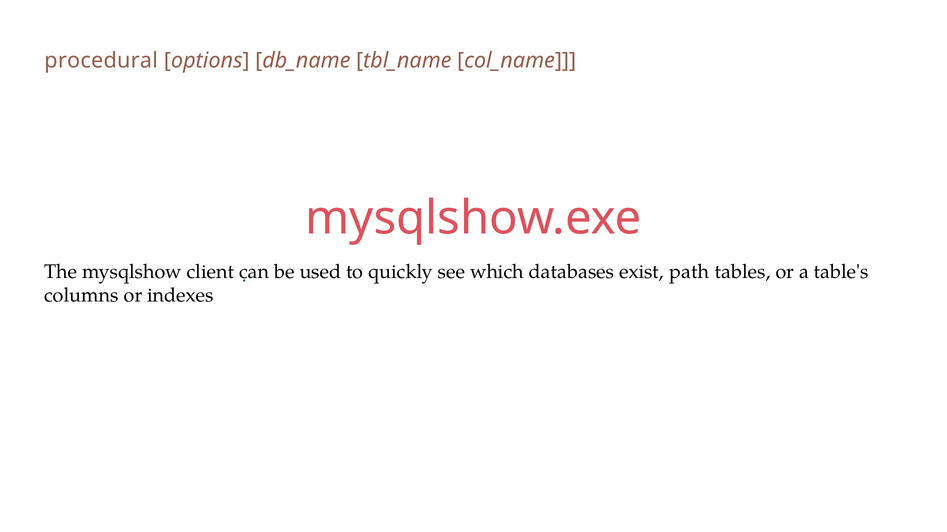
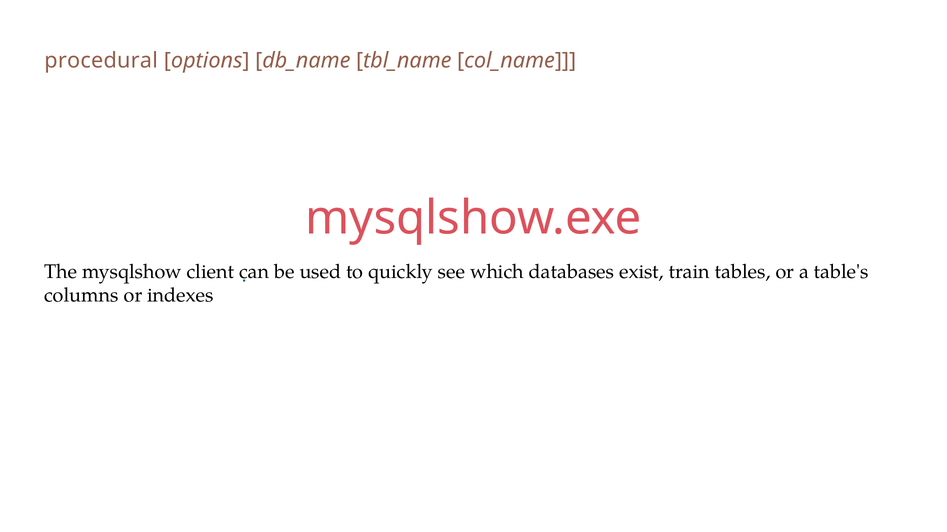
path: path -> train (689, 272)
